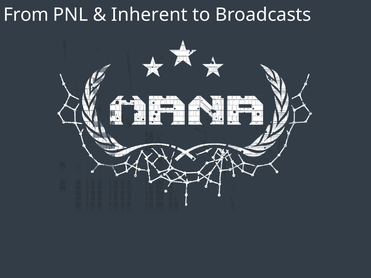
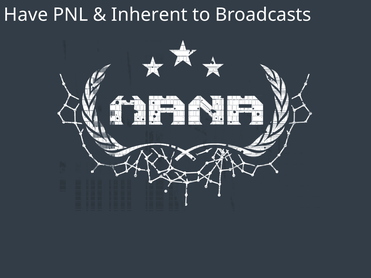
From: From -> Have (26, 15)
